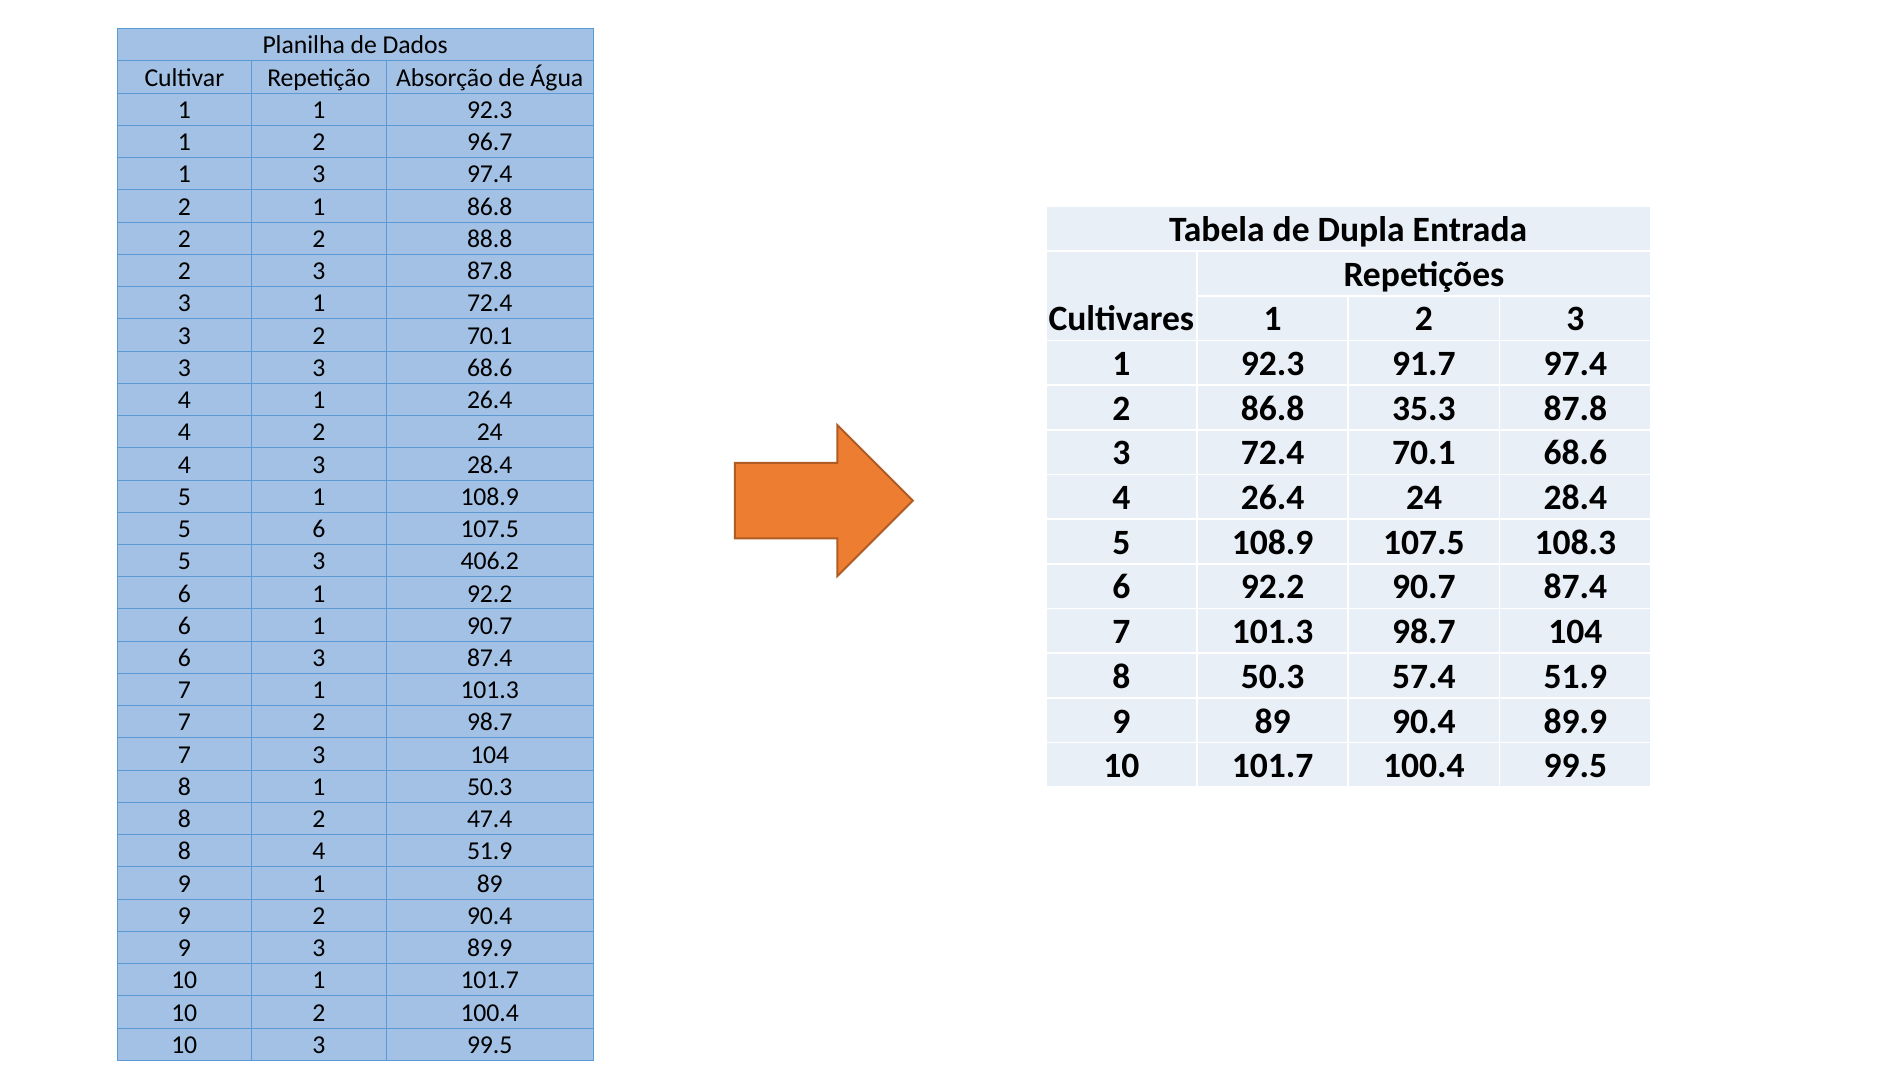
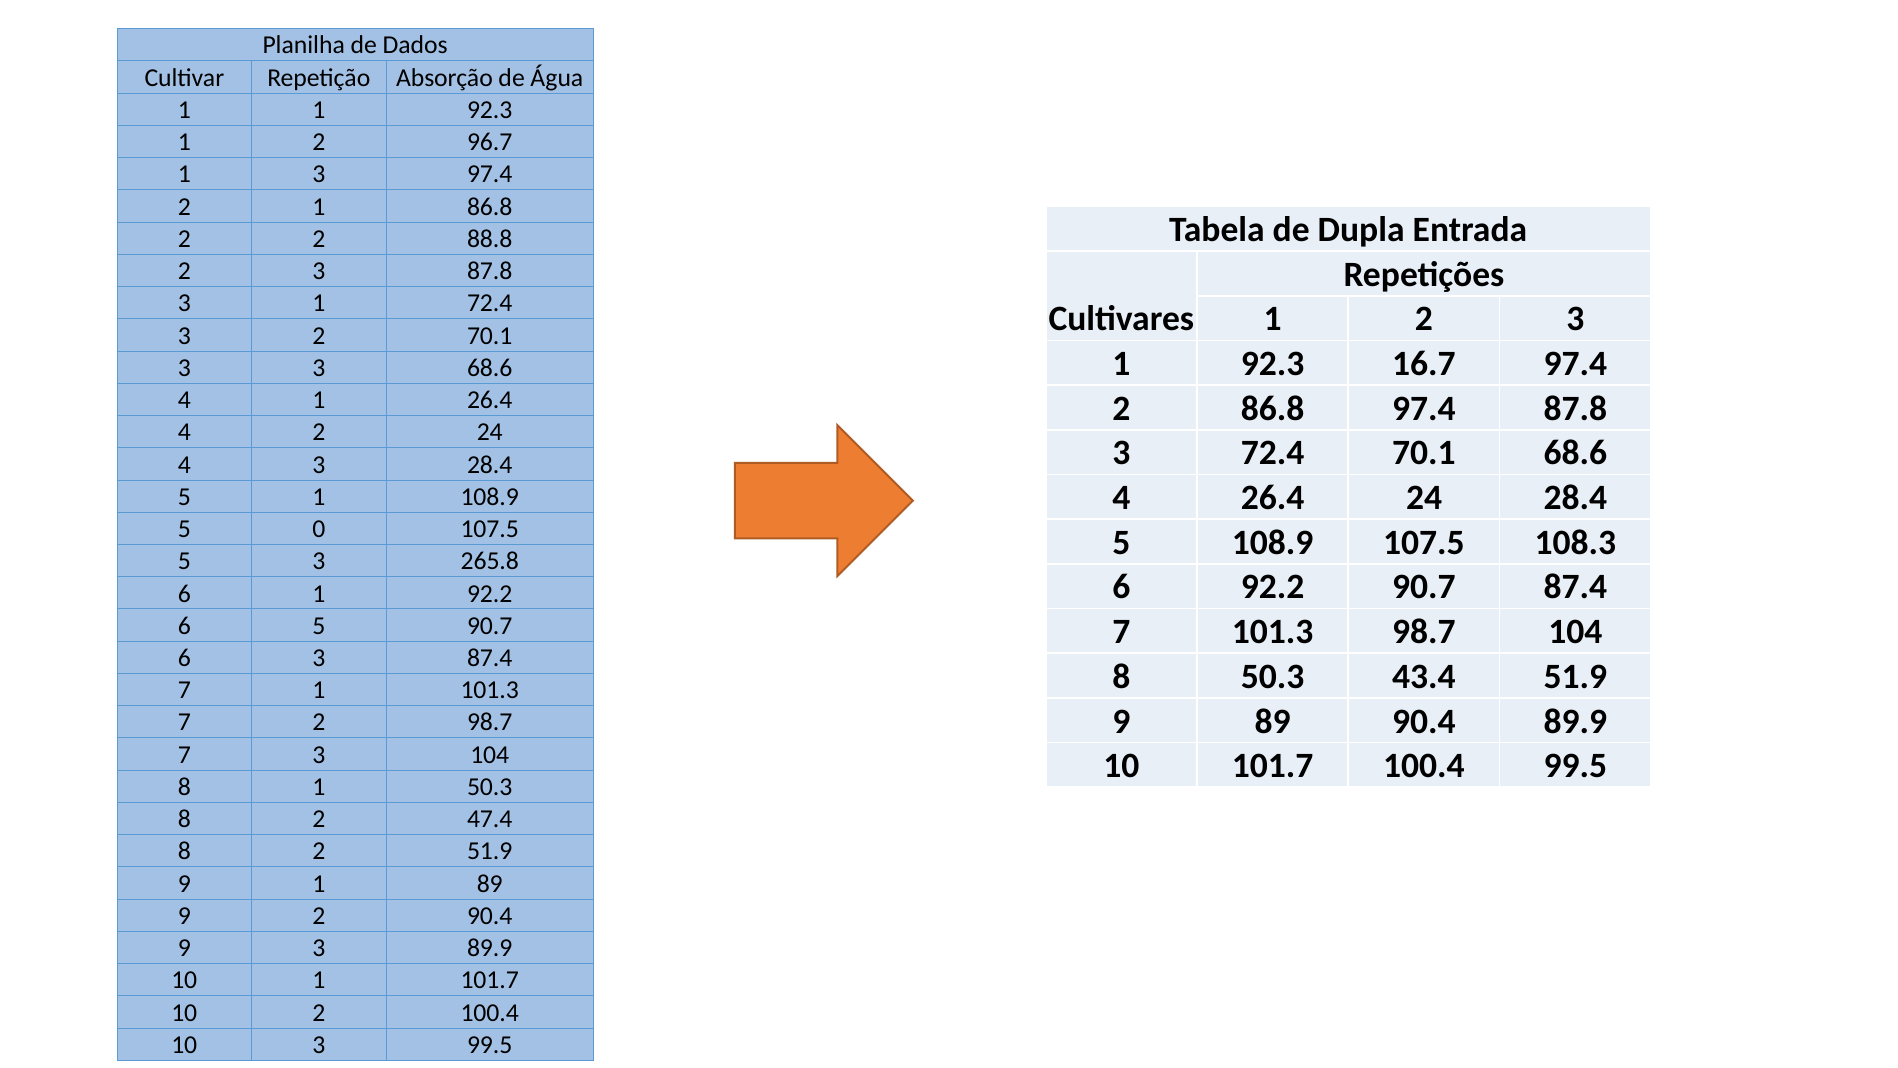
91.7: 91.7 -> 16.7 (1424, 364)
86.8 35.3: 35.3 -> 97.4 (1424, 408)
5 6: 6 -> 0 (319, 529)
406.2: 406.2 -> 265.8 (490, 561)
1: 1 -> 5 (319, 626)
57.4: 57.4 -> 43.4 (1424, 676)
4: 4 -> 2 (319, 851)
